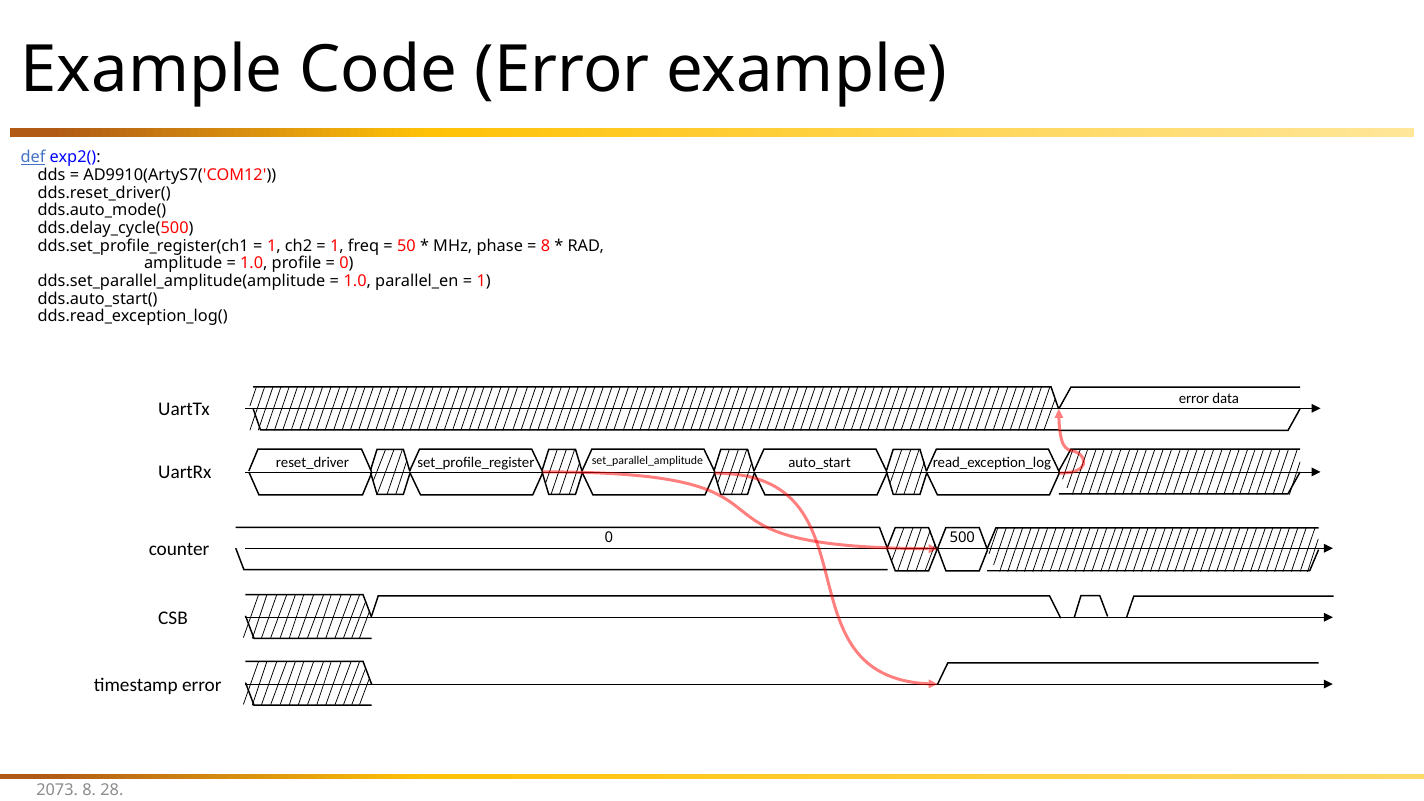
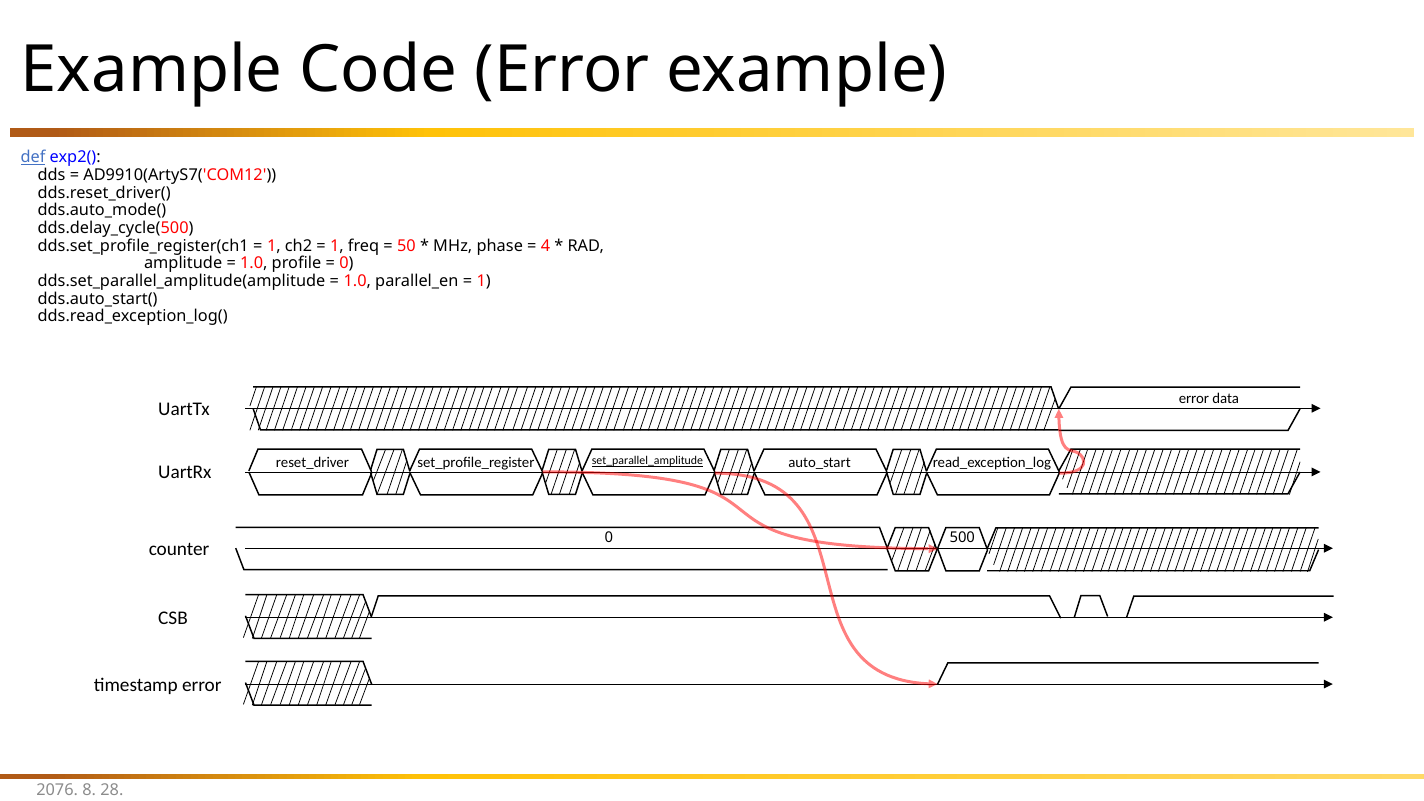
8: 8 -> 4 (546, 246)
set_parallel_amplitude underline: none -> present (647, 461)
2073: 2073 -> 2076 (57, 791)
